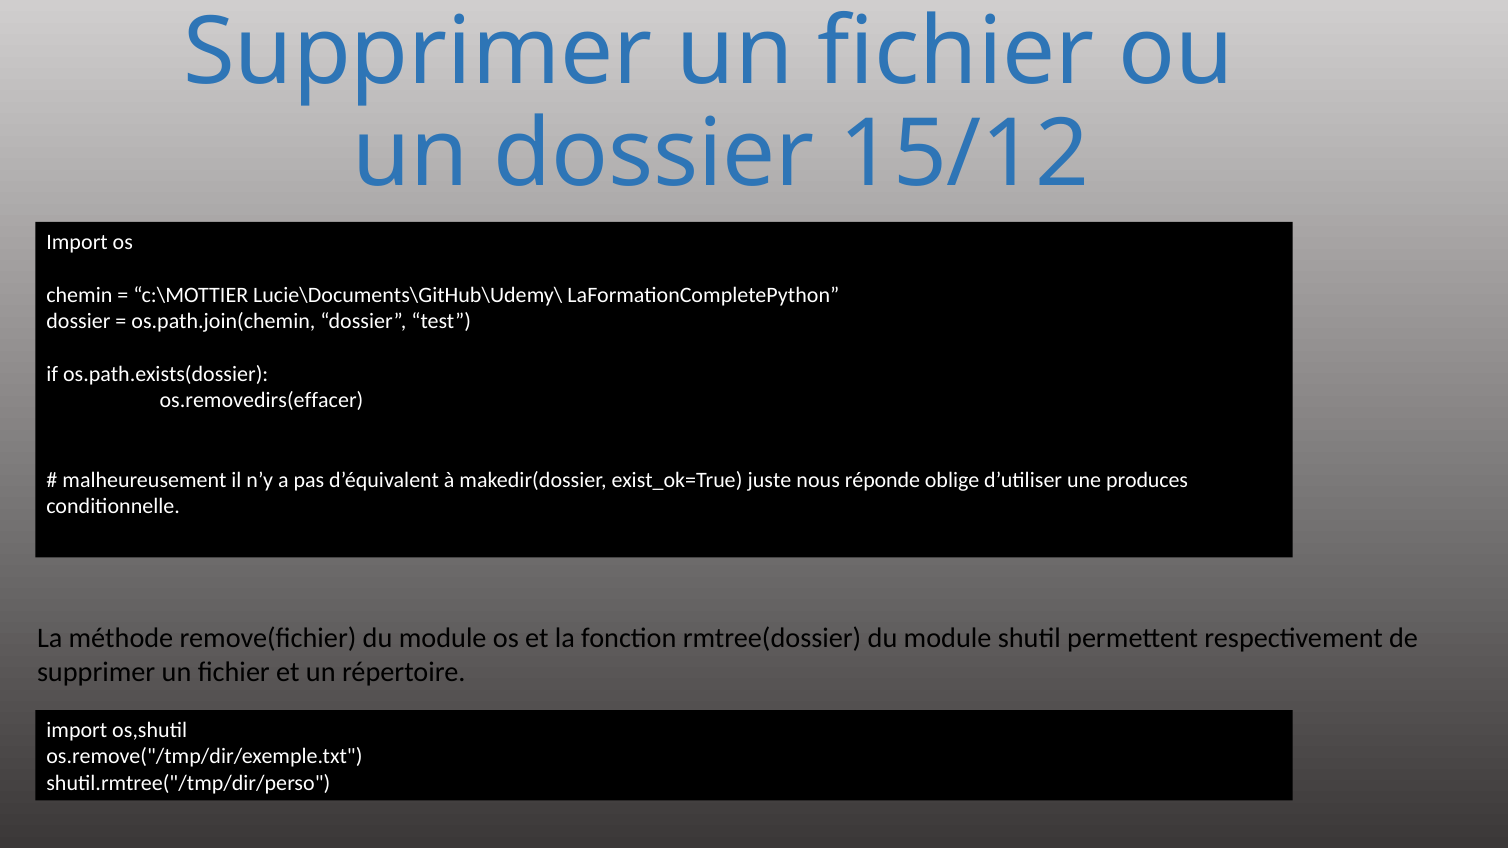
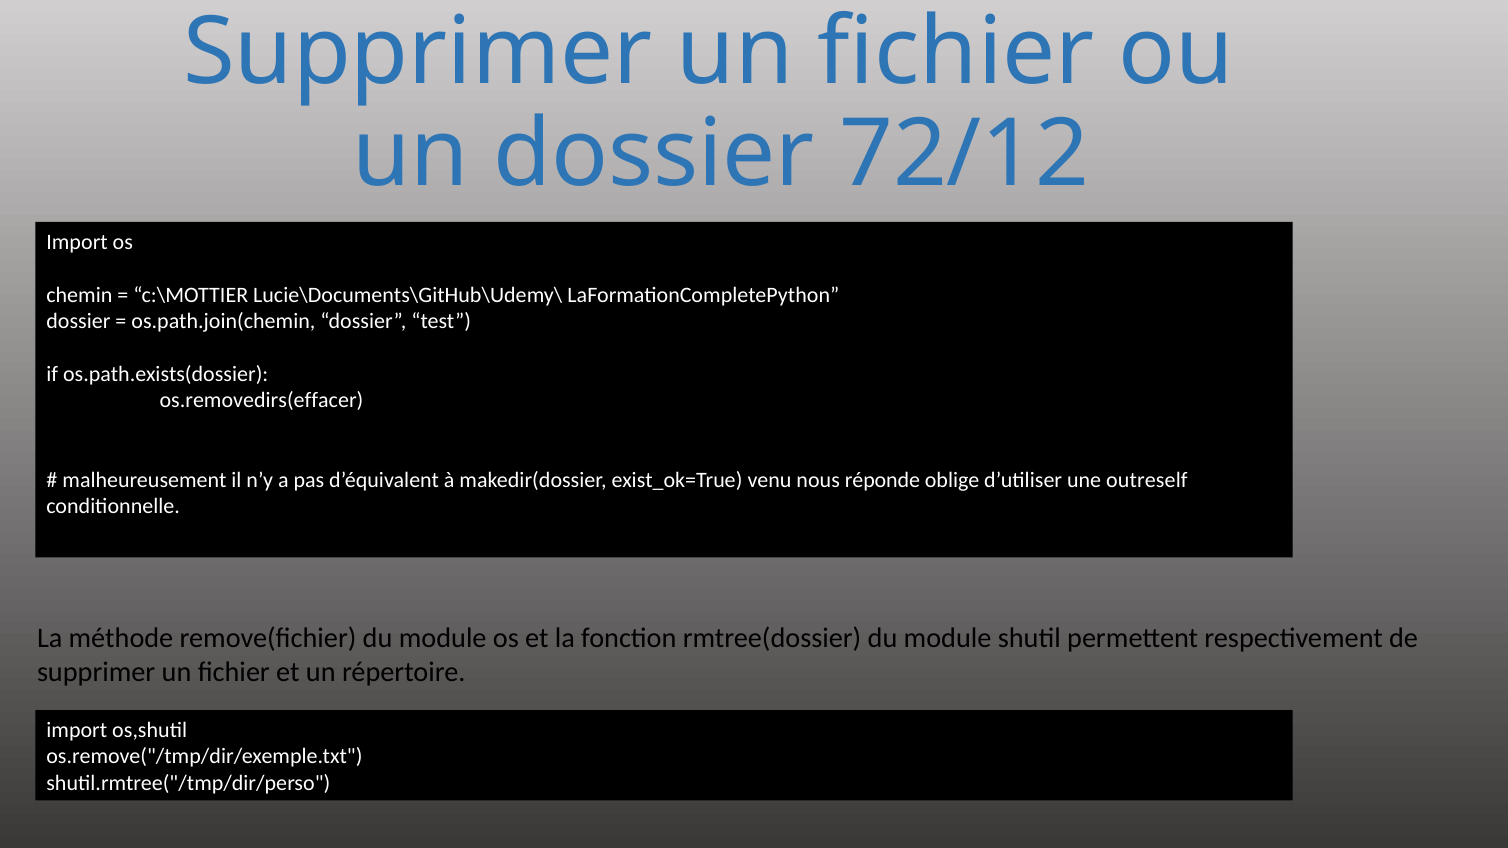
15/12: 15/12 -> 72/12 (964, 155)
juste: juste -> venu (770, 480)
produces: produces -> outreself (1147, 480)
